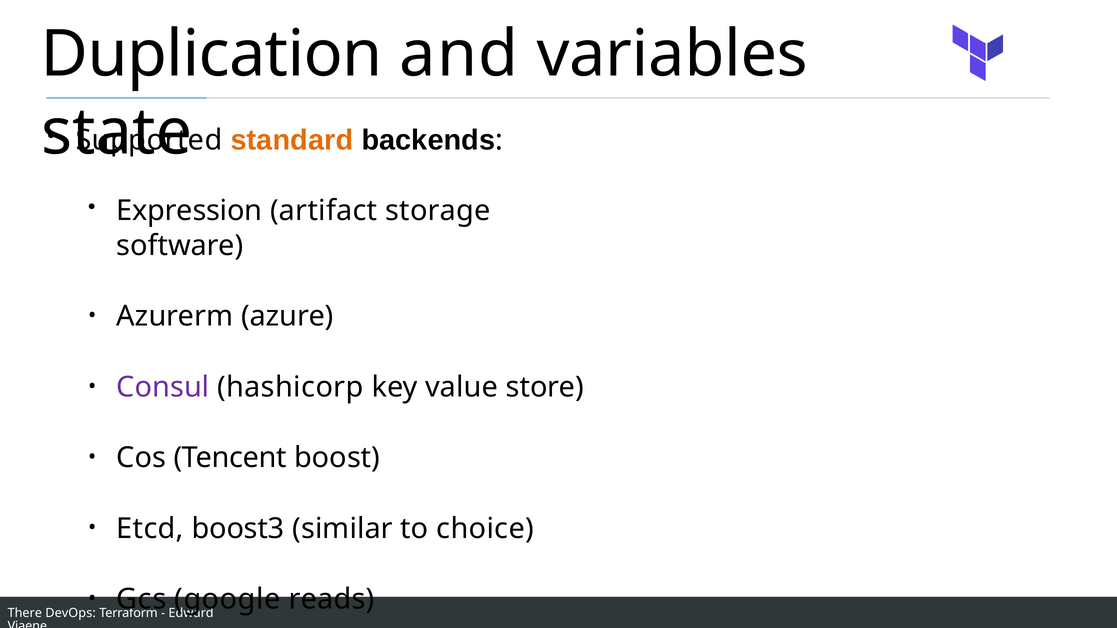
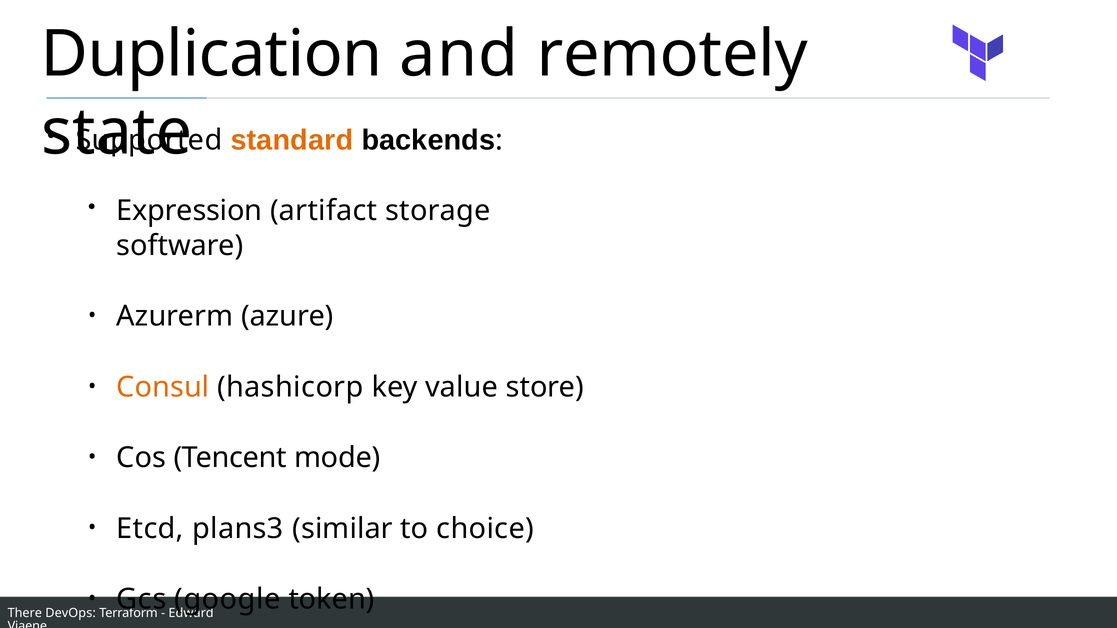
variables: variables -> remotely (672, 54)
Consul colour: purple -> orange (163, 387)
boost: boost -> mode (337, 458)
boost3: boost3 -> plans3 (238, 529)
reads: reads -> token (332, 599)
